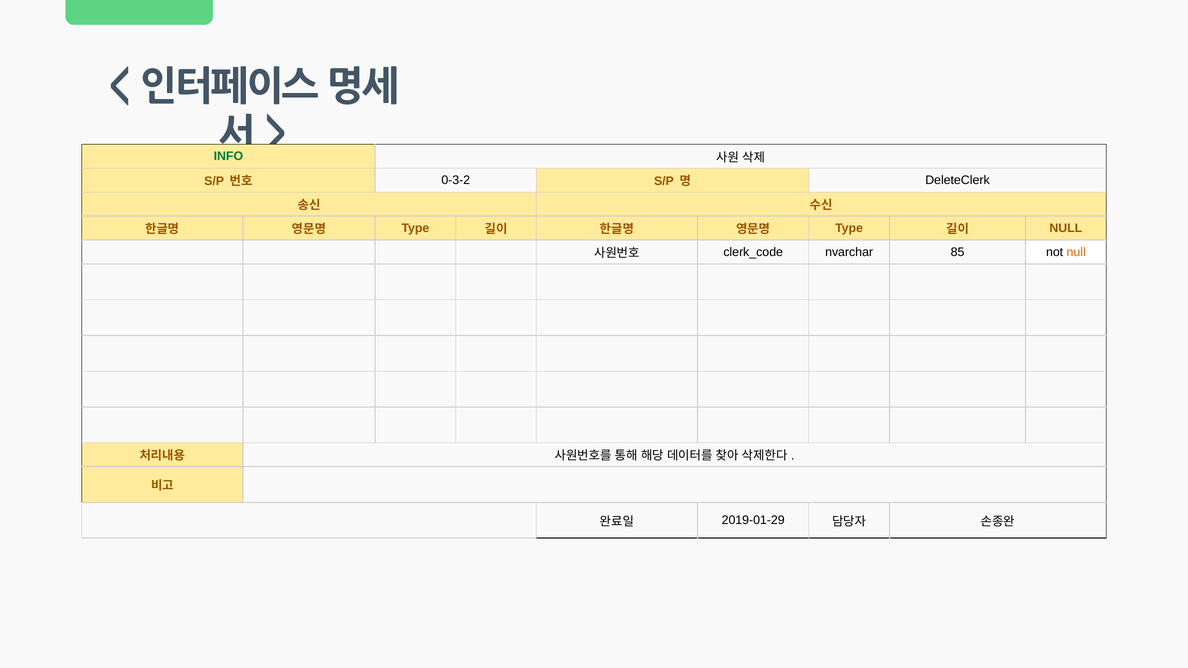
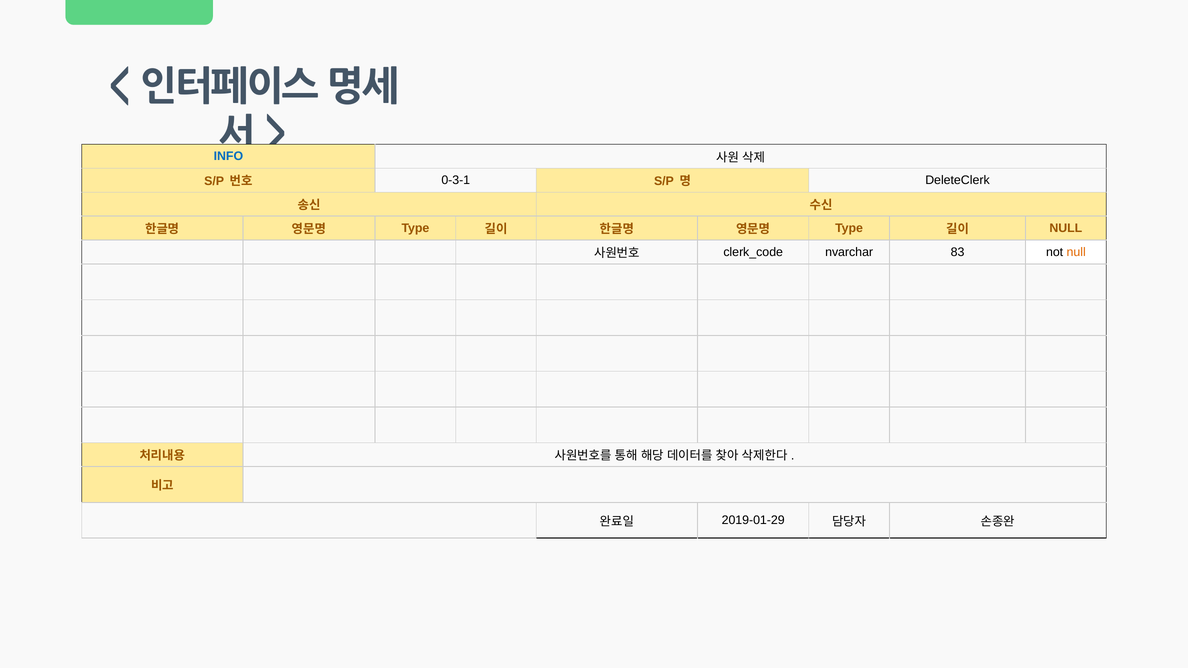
INFO colour: green -> blue (228, 156)
0-3-2: 0-3-2 -> 0-3-1 (456, 180)
85: 85 -> 83 (958, 252)
